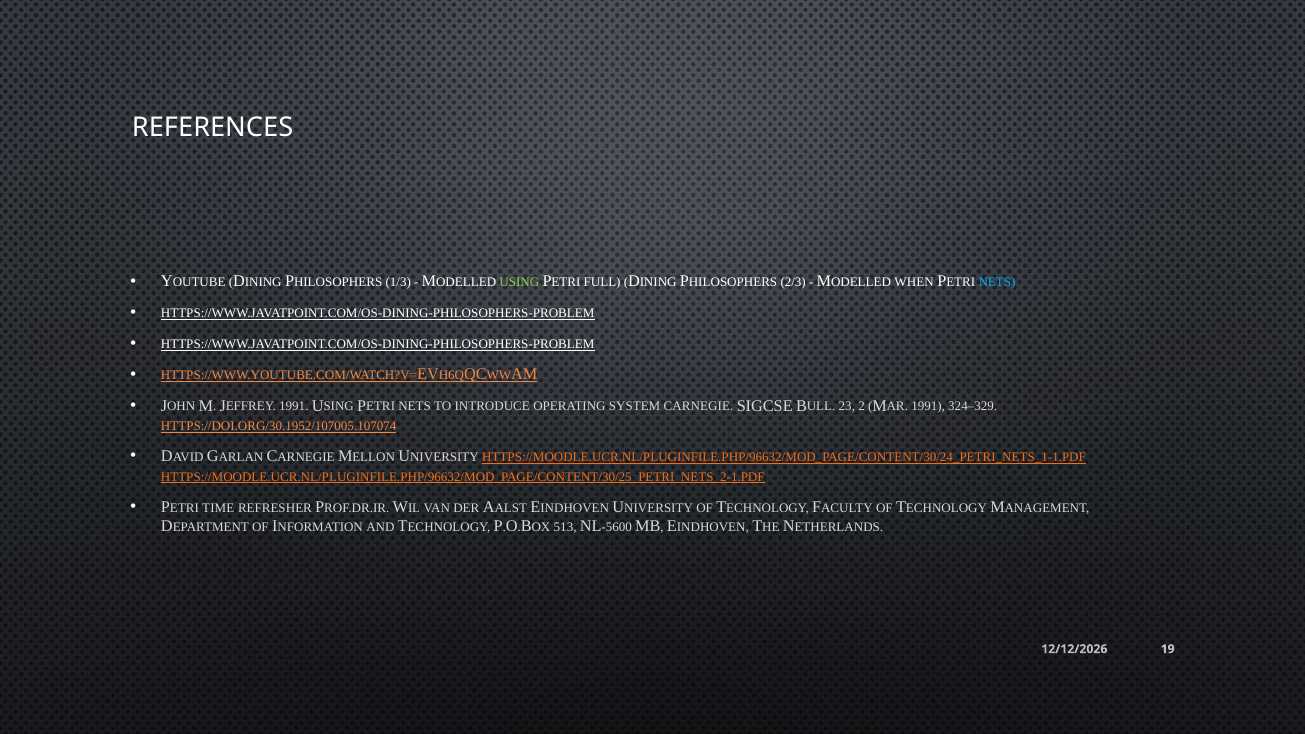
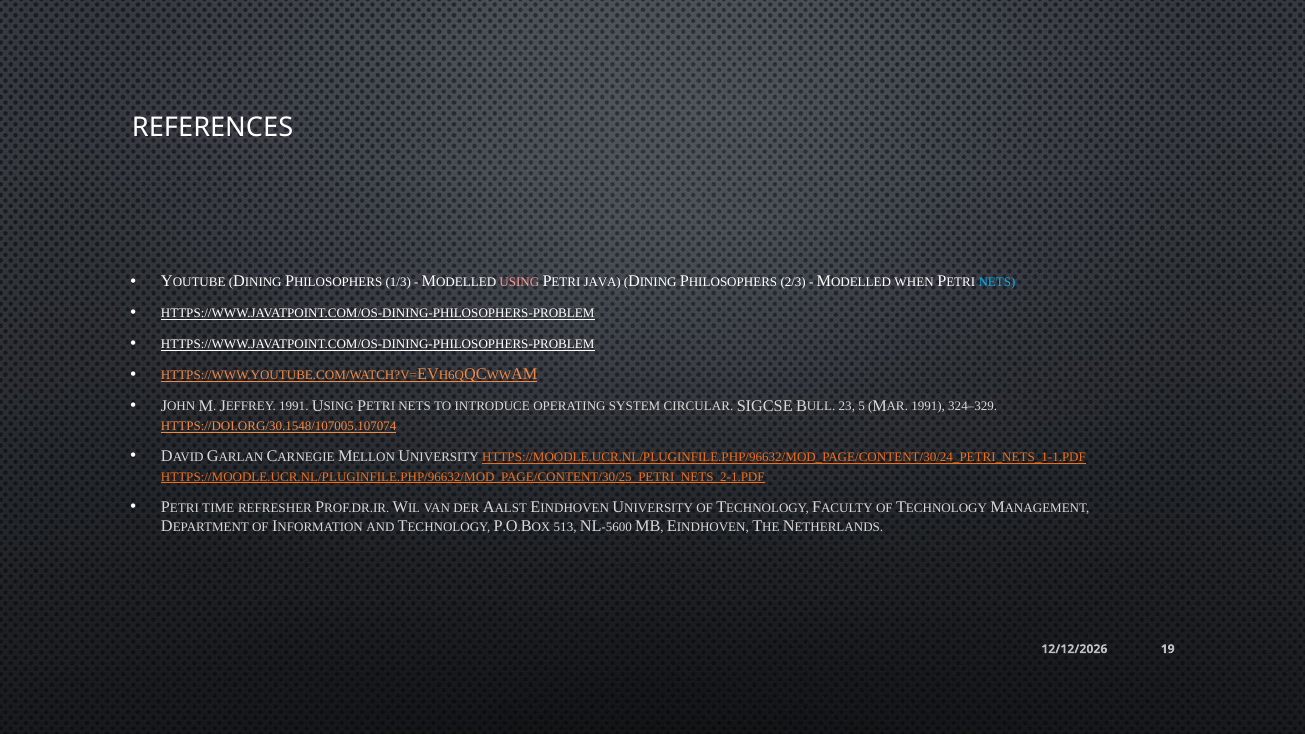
USING colour: light green -> pink (519, 283)
FULL: FULL -> JAVA (602, 283)
SYSTEM CARNEGIE: CARNEGIE -> CIRCULAR (699, 407)
2: 2 -> 5 (862, 407)
HTTPS://DOI.ORG/30.1952/107005.107074: HTTPS://DOI.ORG/30.1952/107005.107074 -> HTTPS://DOI.ORG/30.1548/107005.107074 (279, 426)
